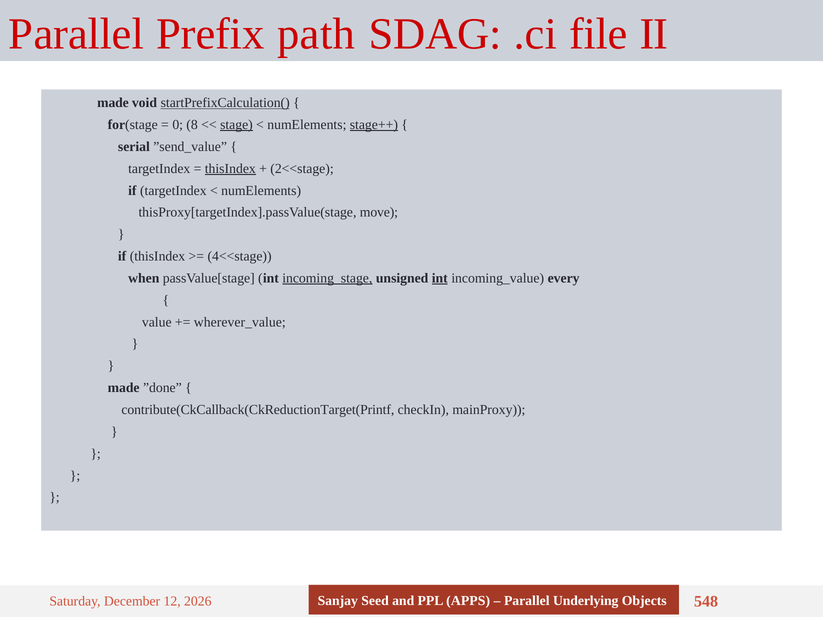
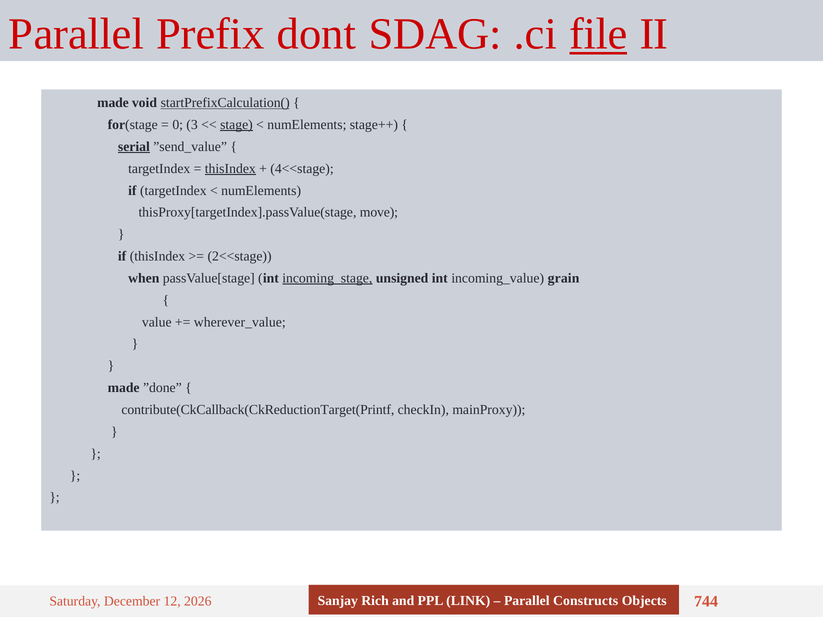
path: path -> dont (317, 34)
file underline: none -> present (598, 34)
8: 8 -> 3 (192, 125)
stage++ underline: present -> none (374, 125)
serial underline: none -> present (134, 147)
2<<stage: 2<<stage -> 4<<stage (302, 169)
4<<stage: 4<<stage -> 2<<stage (240, 256)
int underline: present -> none (440, 278)
every: every -> grain (564, 278)
Seed: Seed -> Rich (375, 601)
APPS: APPS -> LINK (468, 601)
Underlying: Underlying -> Constructs (586, 601)
548: 548 -> 744 (706, 602)
